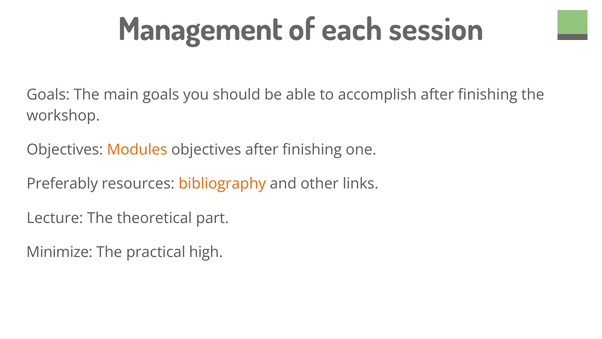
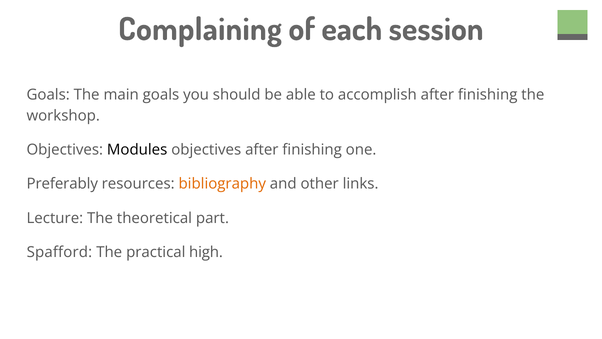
Management: Management -> Complaining (200, 30)
Modules colour: orange -> black (137, 150)
Minimize: Minimize -> Spafford (59, 252)
